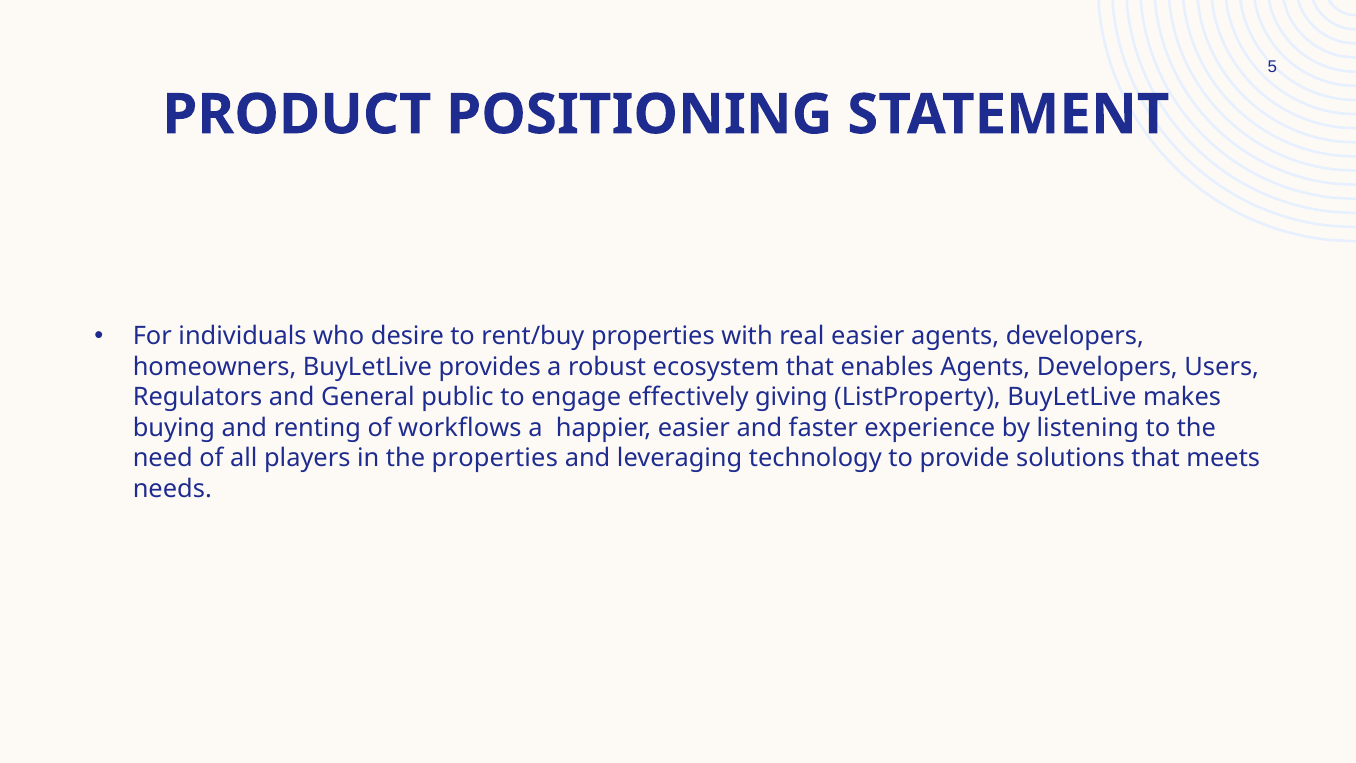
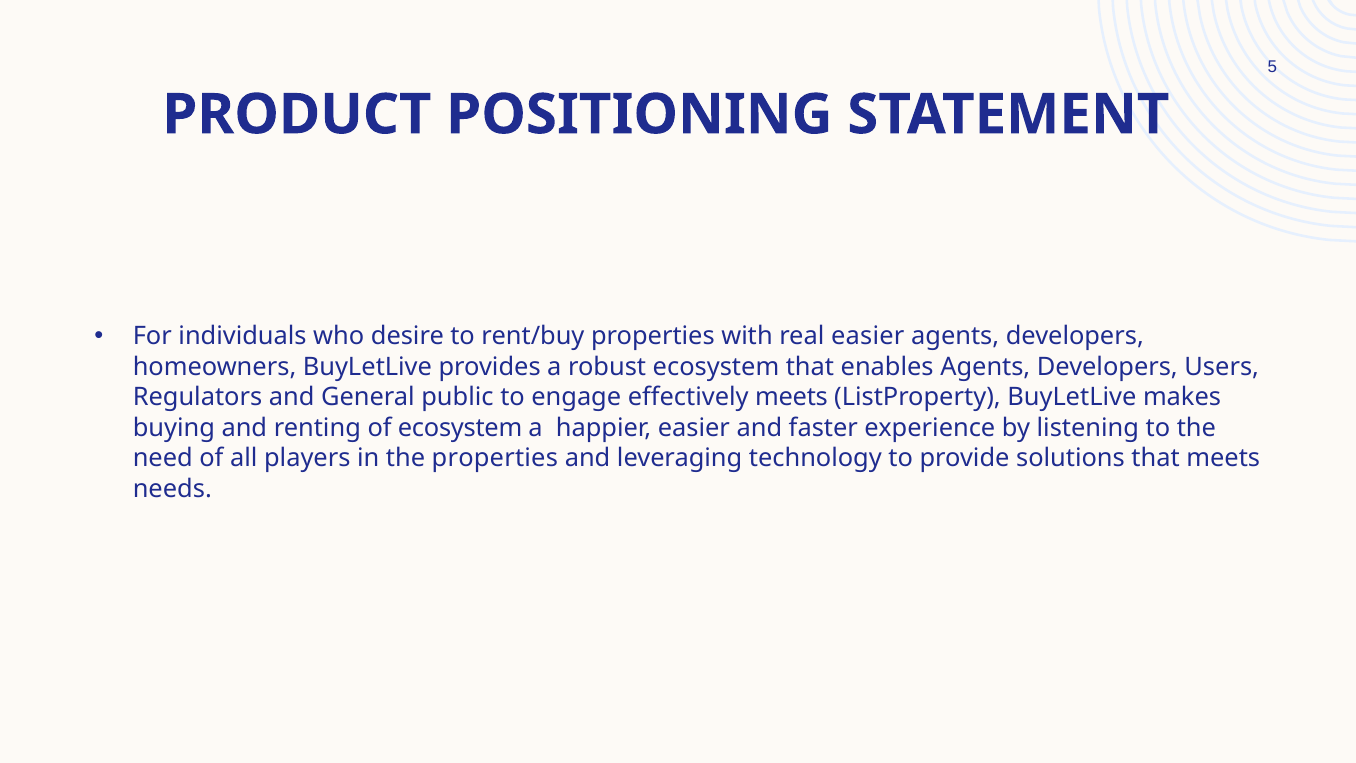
effectively giving: giving -> meets (792, 397)
of workflows: workflows -> ecosystem (460, 428)
